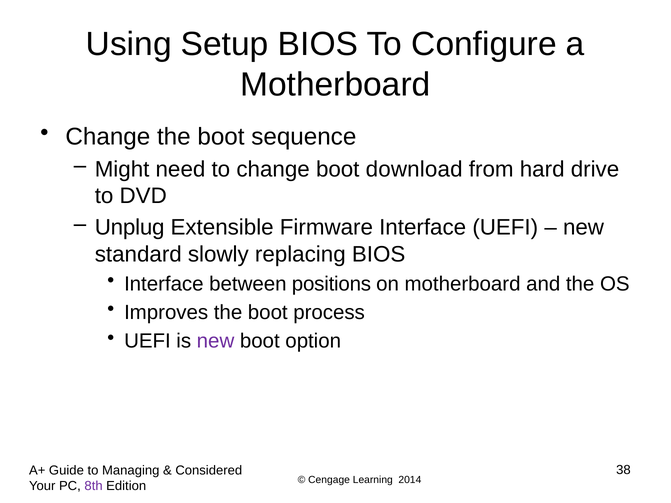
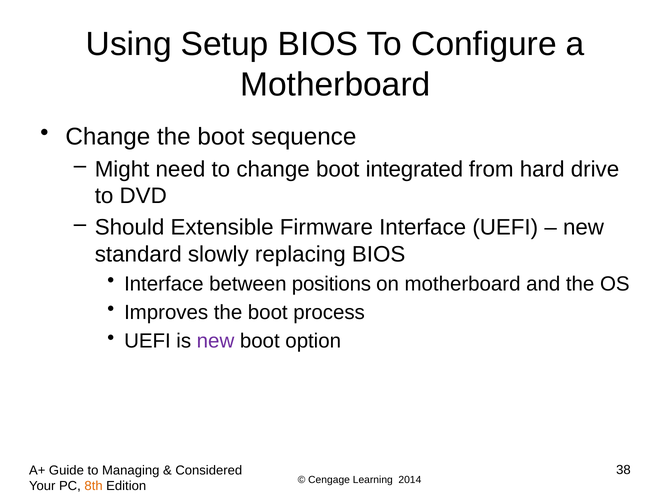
download: download -> integrated (414, 169)
Unplug: Unplug -> Should (130, 227)
8th colour: purple -> orange (94, 486)
